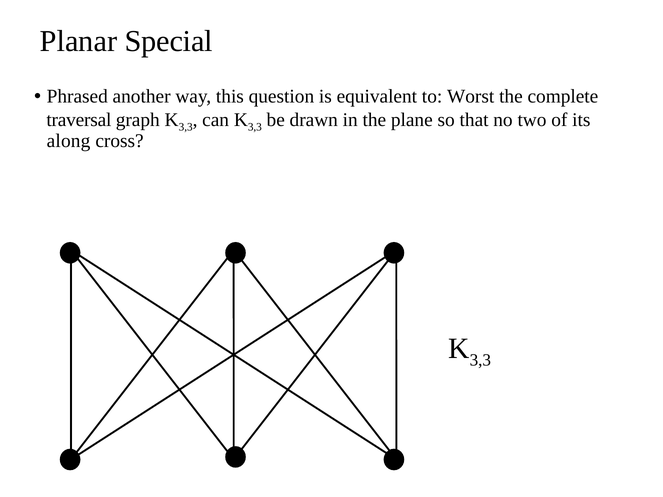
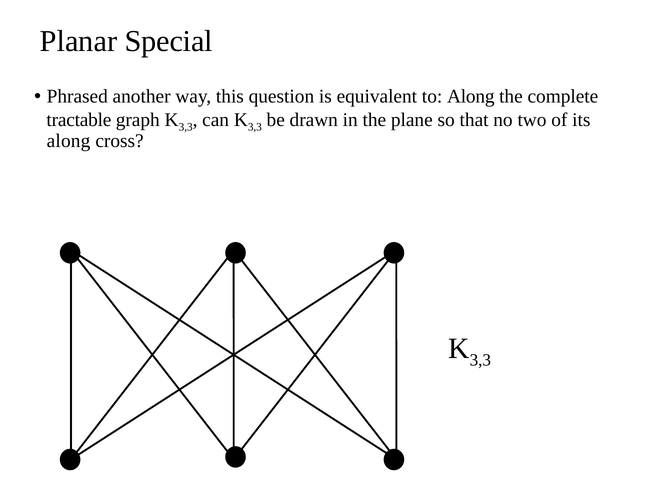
to Worst: Worst -> Along (471, 97)
traversal: traversal -> tractable (79, 120)
